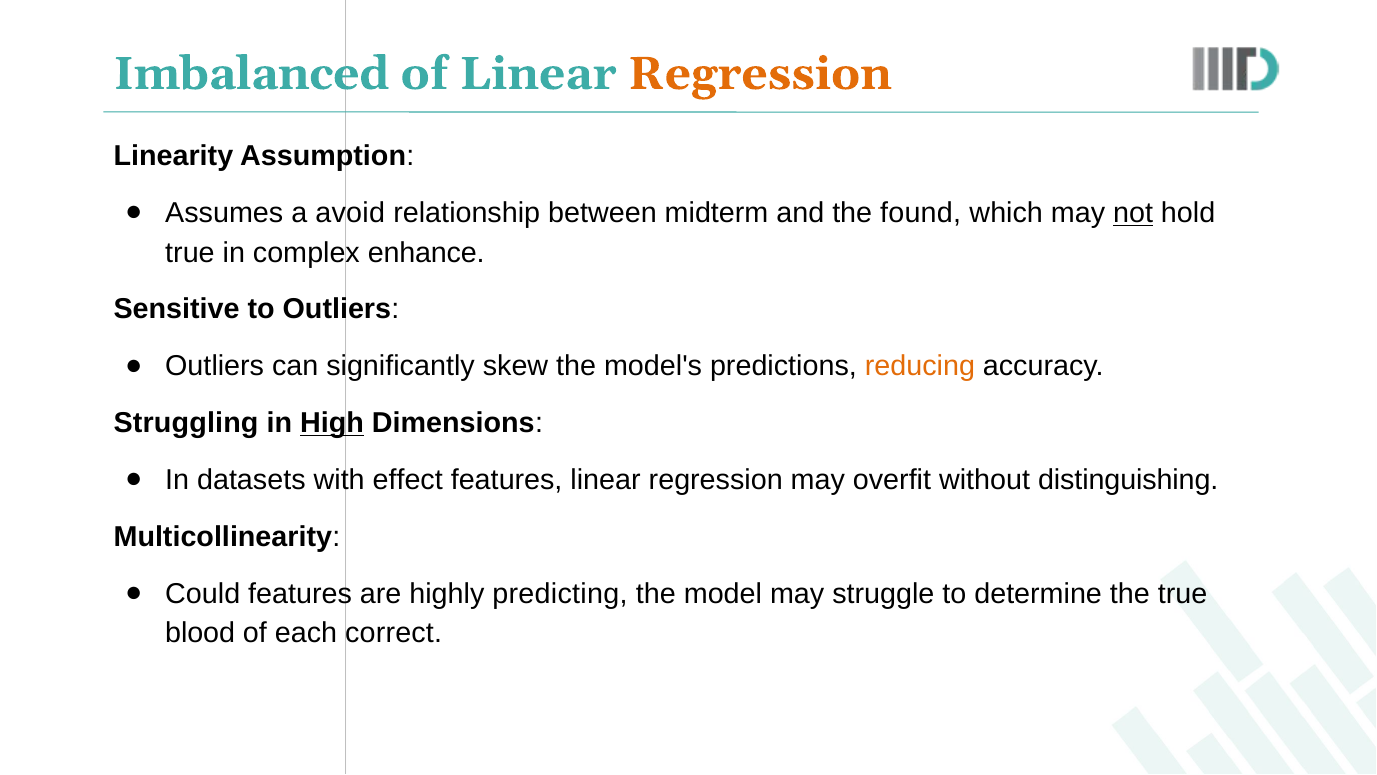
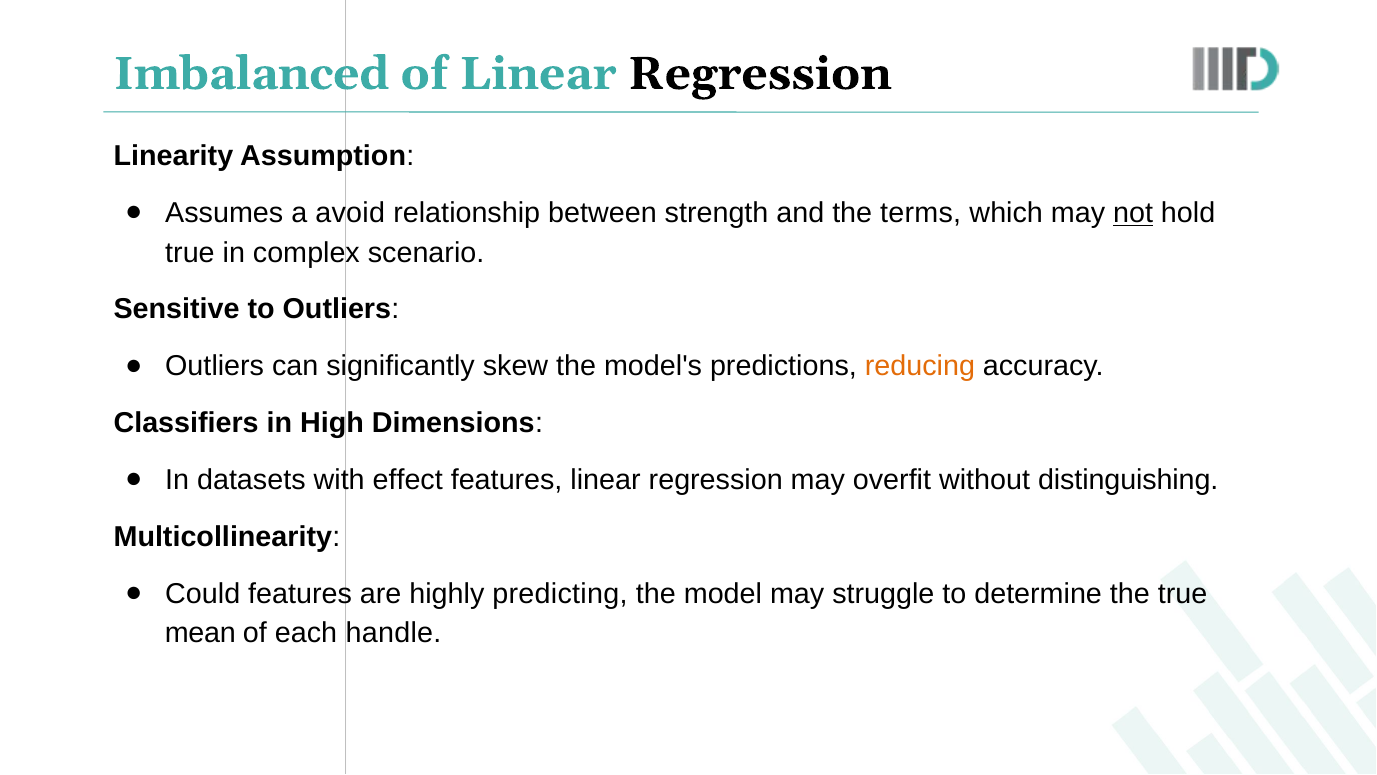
Regression colour: orange -> black (760, 74)
midterm: midterm -> strength (717, 213)
found: found -> terms (921, 213)
enhance: enhance -> scenario (426, 253)
Struggling: Struggling -> Classifiers (186, 423)
High underline: present -> none (332, 423)
blood: blood -> mean (200, 633)
correct: correct -> handle (394, 633)
